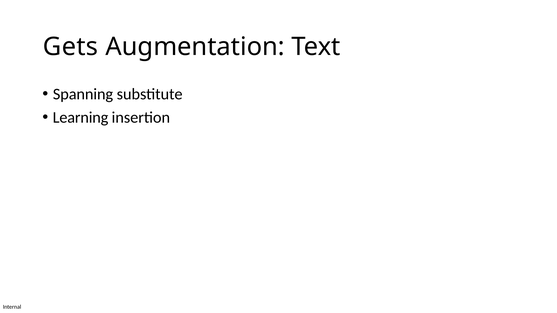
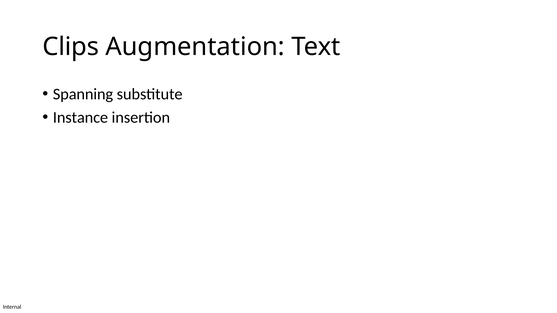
Gets: Gets -> Clips (71, 47)
Learning: Learning -> Instance (80, 117)
